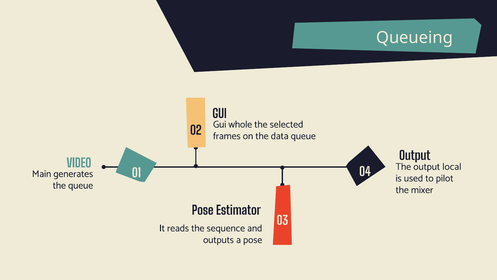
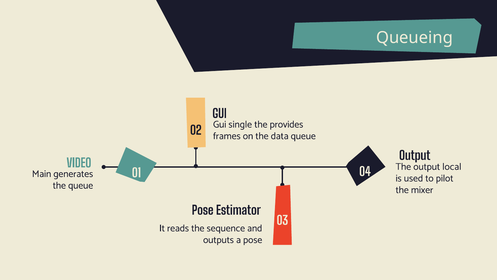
whole: whole -> single (240, 124)
selected: selected -> provides (286, 124)
